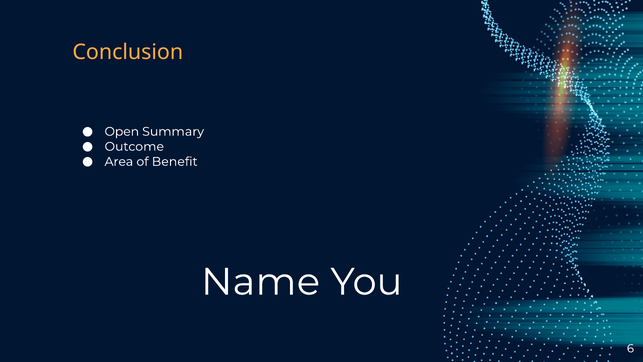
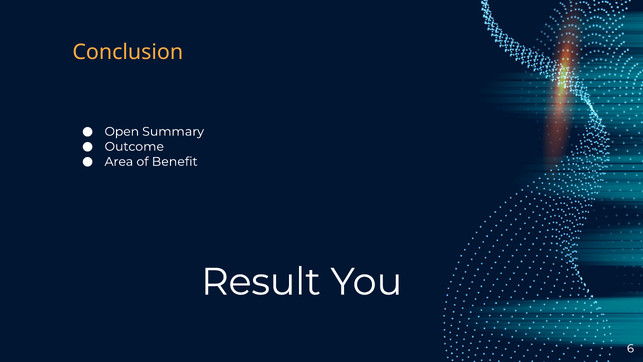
Name: Name -> Result (261, 282)
